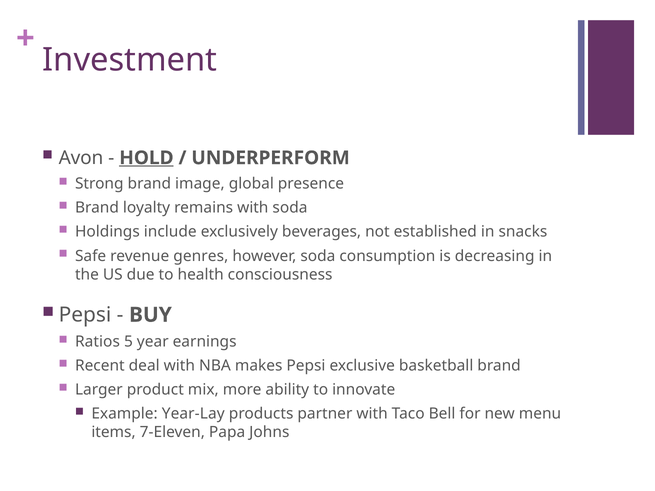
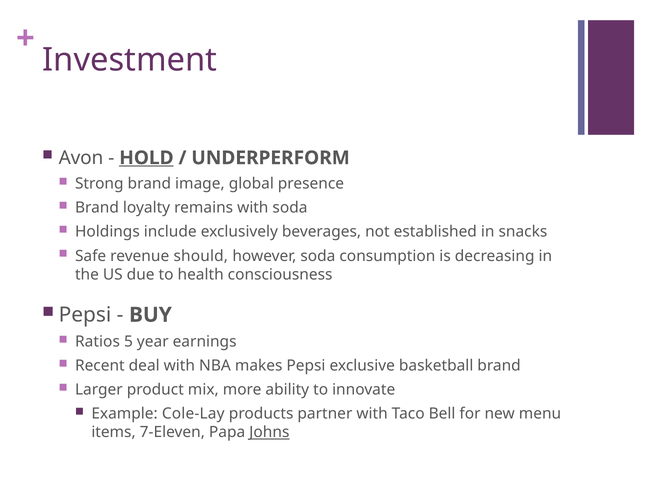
genres: genres -> should (201, 256)
Year-Lay: Year-Lay -> Cole-Lay (193, 414)
Johns underline: none -> present (269, 433)
